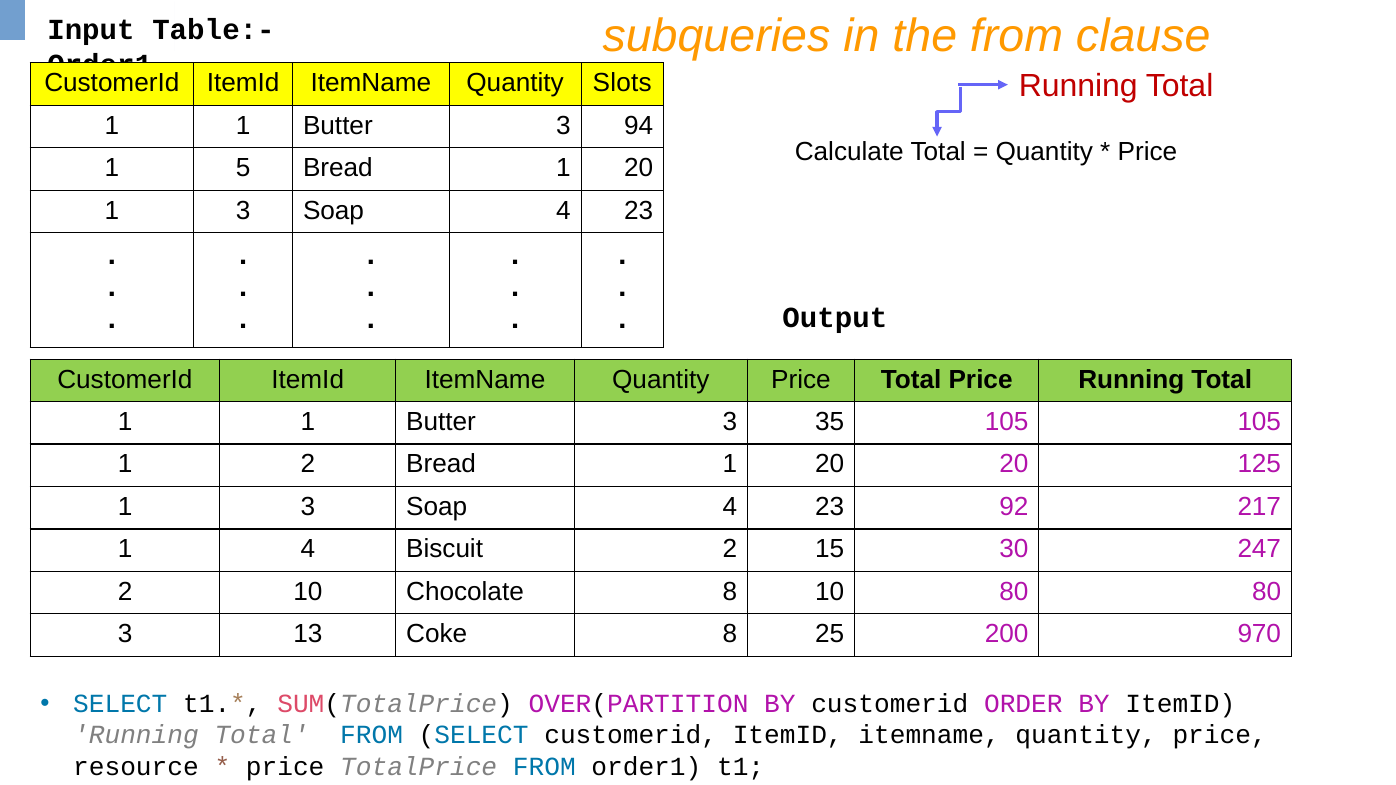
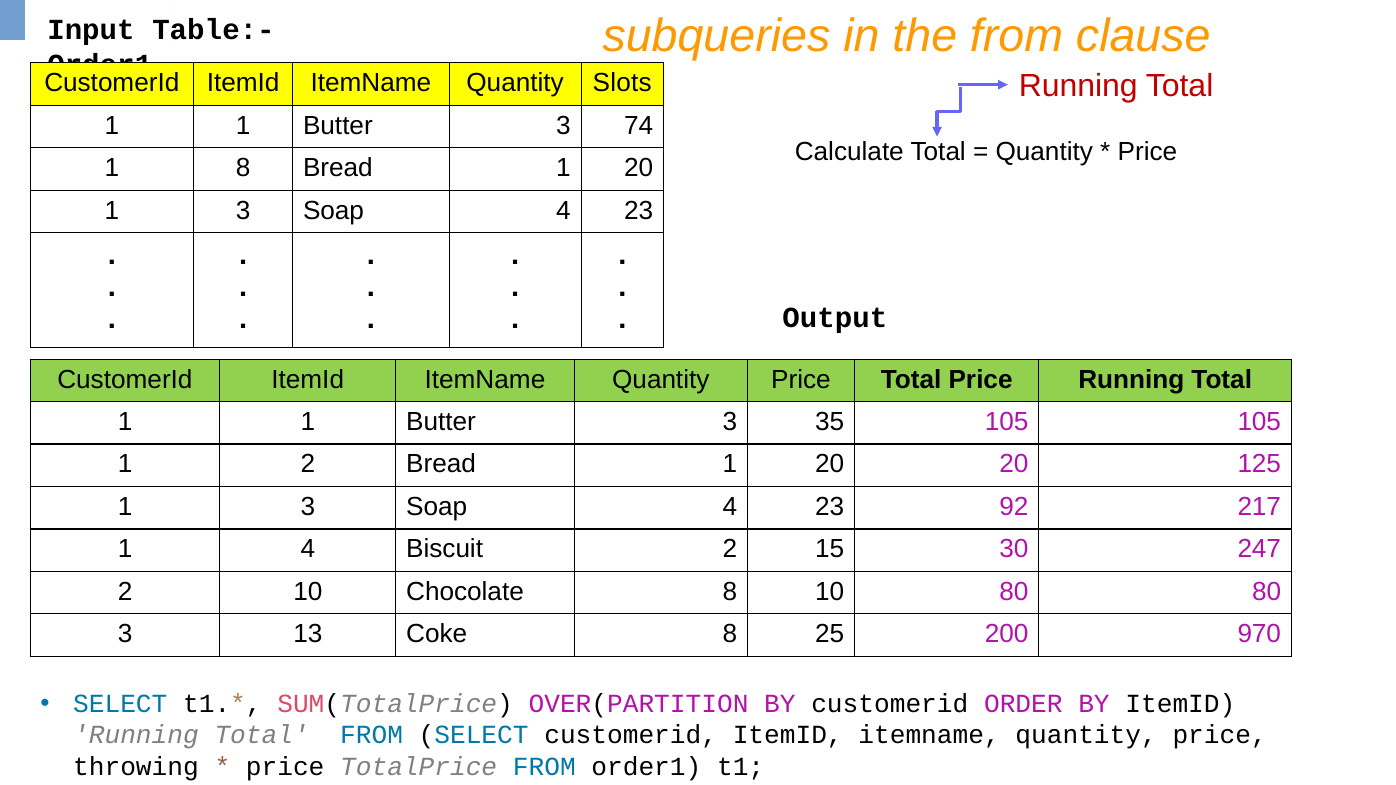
94: 94 -> 74 (639, 126)
1 5: 5 -> 8 (243, 168)
resource: resource -> throwing (136, 767)
